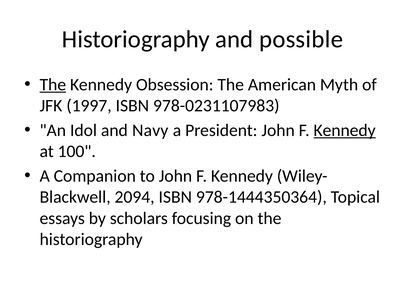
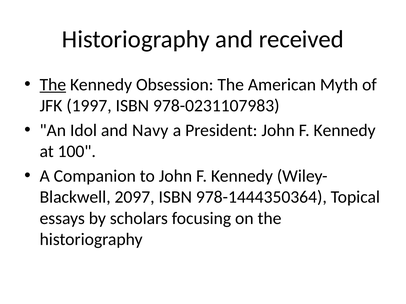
possible: possible -> received (301, 39)
Kennedy underline: present -> none (345, 131)
2094: 2094 -> 2097 (135, 197)
